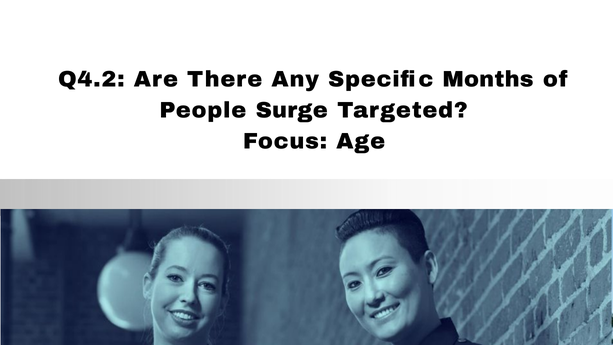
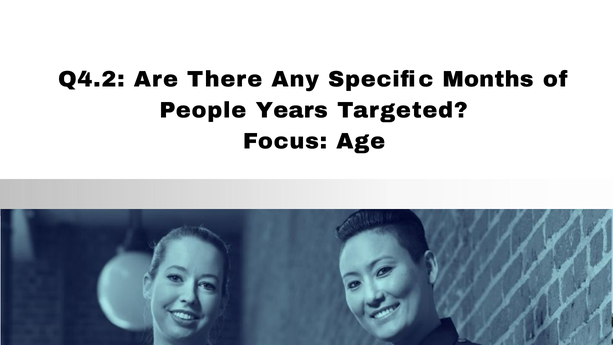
Surge: Surge -> Years (292, 110)
